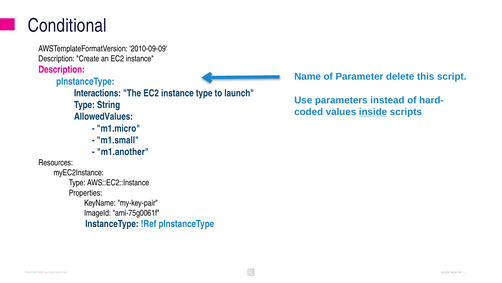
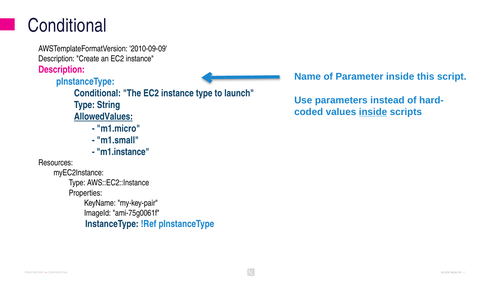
Parameter delete: delete -> inside (400, 77)
Interactions: Interactions -> Conditional (97, 93)
AllowedValues underline: none -> present (103, 116)
m1.another: m1.another -> m1.instance (123, 152)
